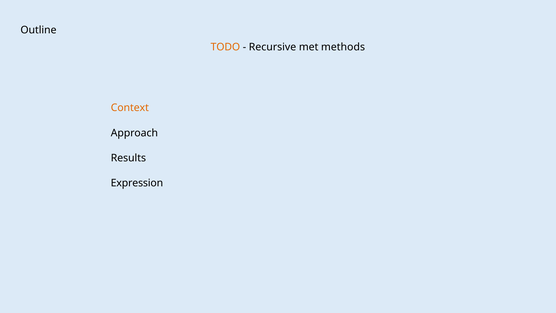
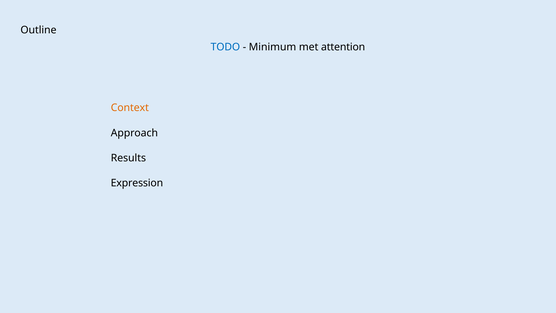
TODO colour: orange -> blue (225, 47)
Recursive: Recursive -> Minimum (273, 47)
methods: methods -> attention (343, 47)
